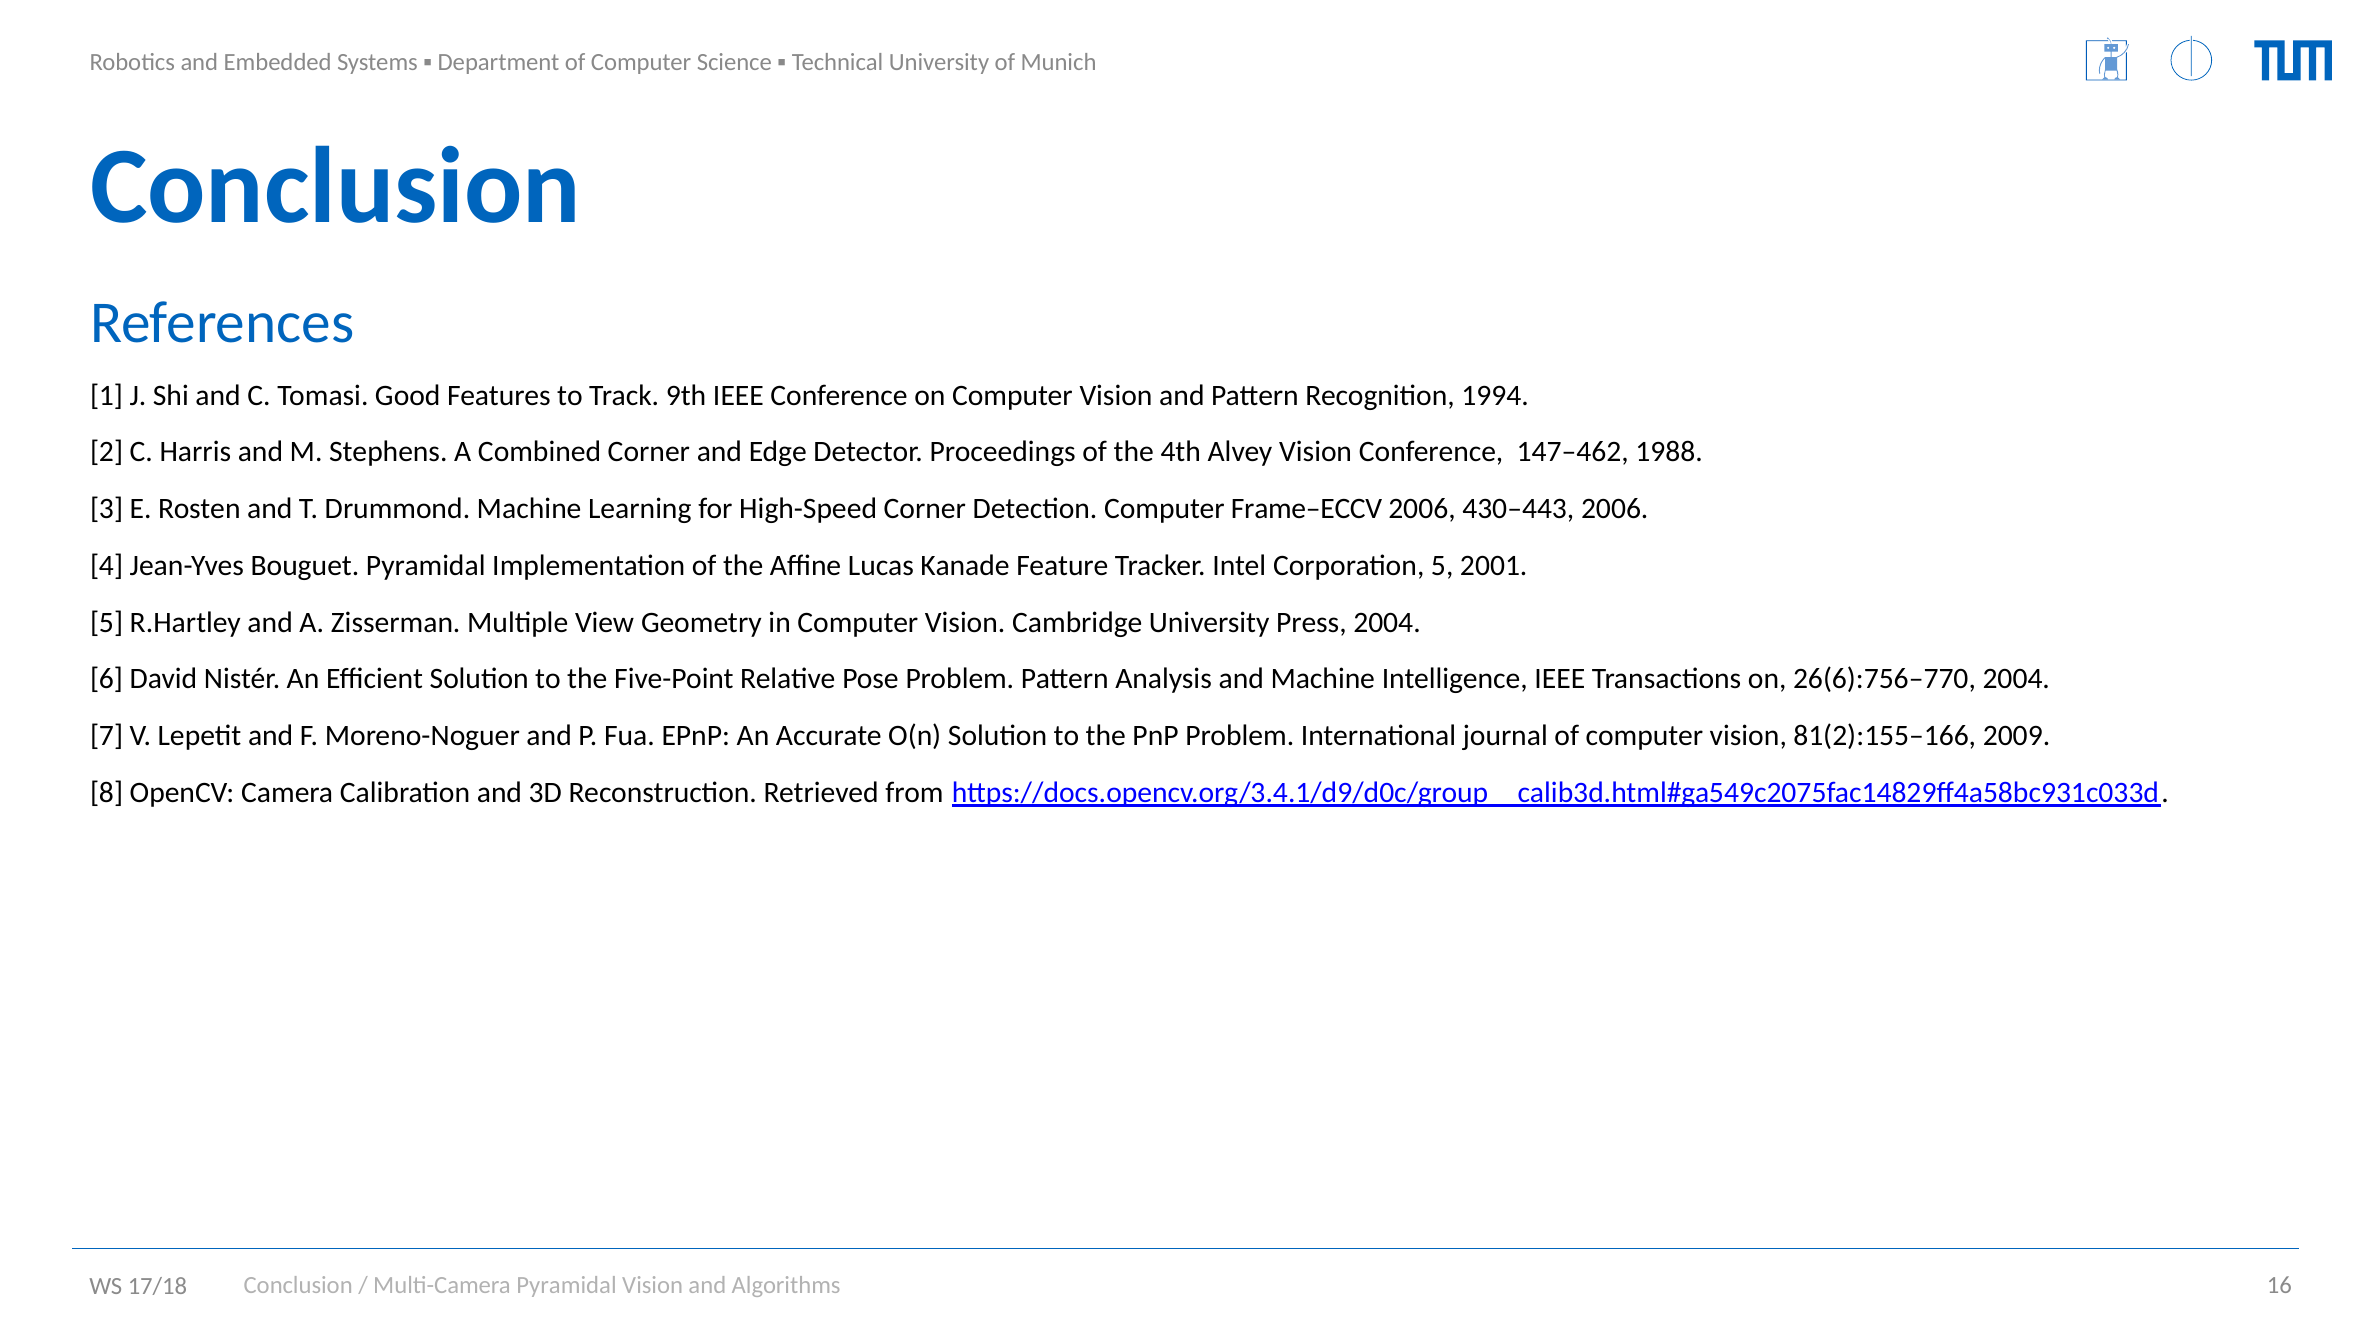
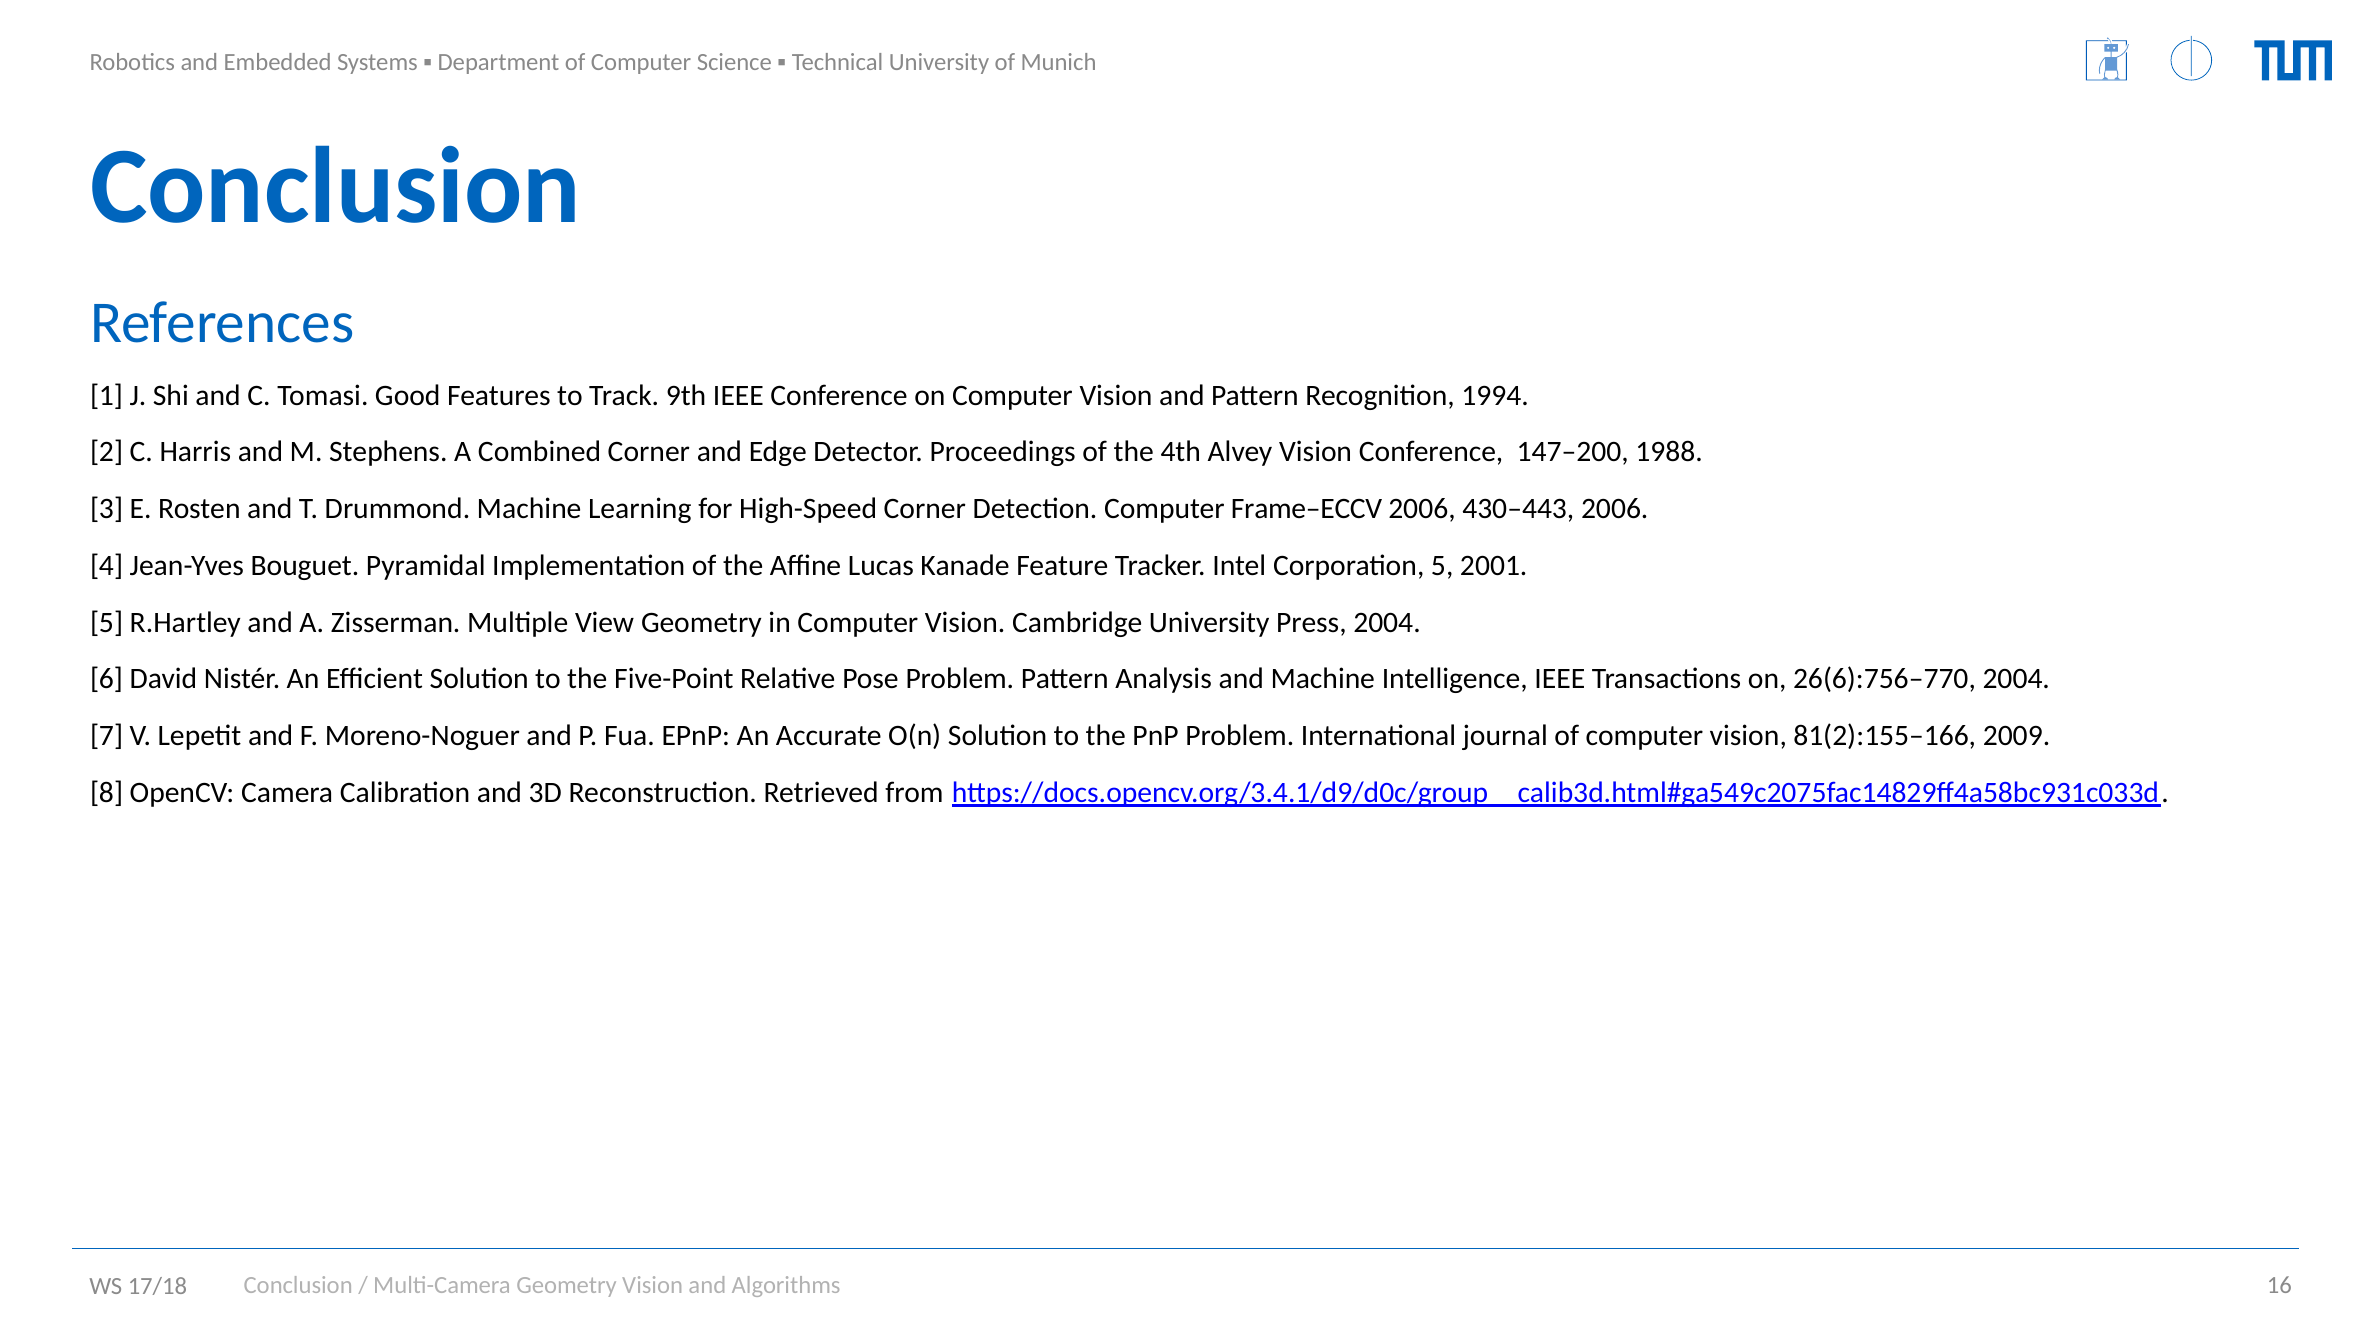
147–462: 147–462 -> 147–200 (1573, 452)
Multi-Camera Pyramidal: Pyramidal -> Geometry (567, 1285)
